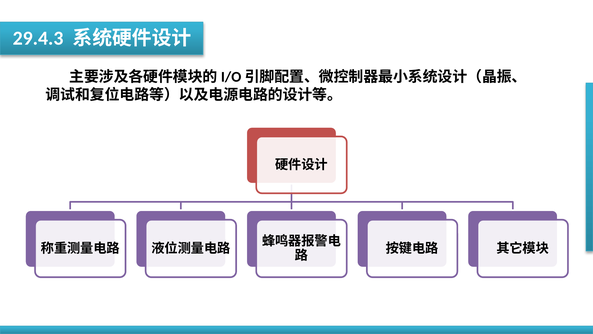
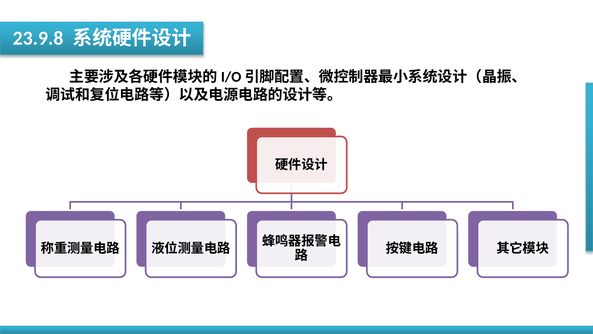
29.4.3: 29.4.3 -> 23.9.8 (38, 38)
